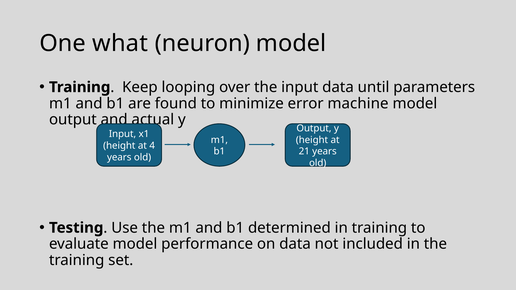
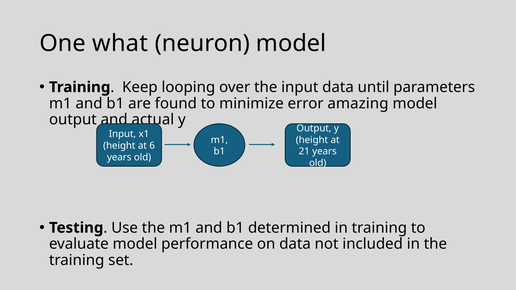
machine: machine -> amazing (358, 103)
4: 4 -> 6 (152, 146)
